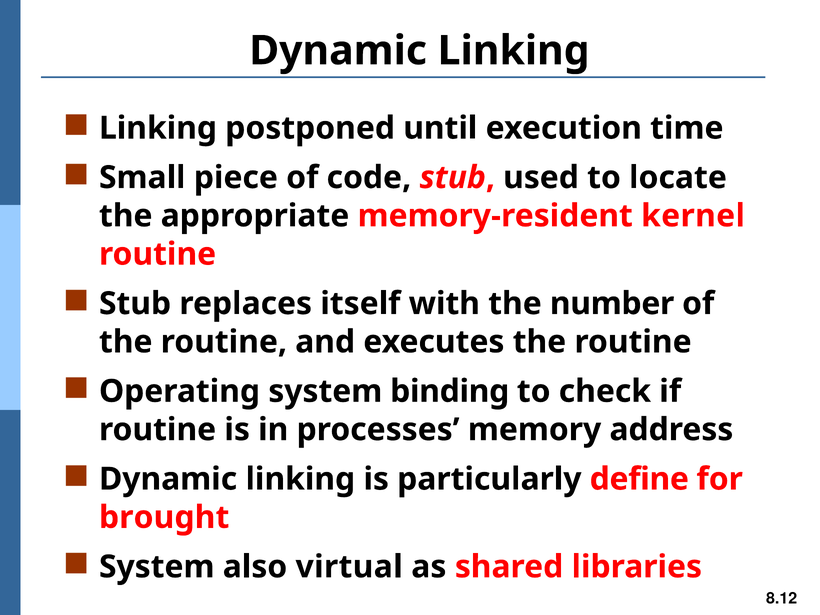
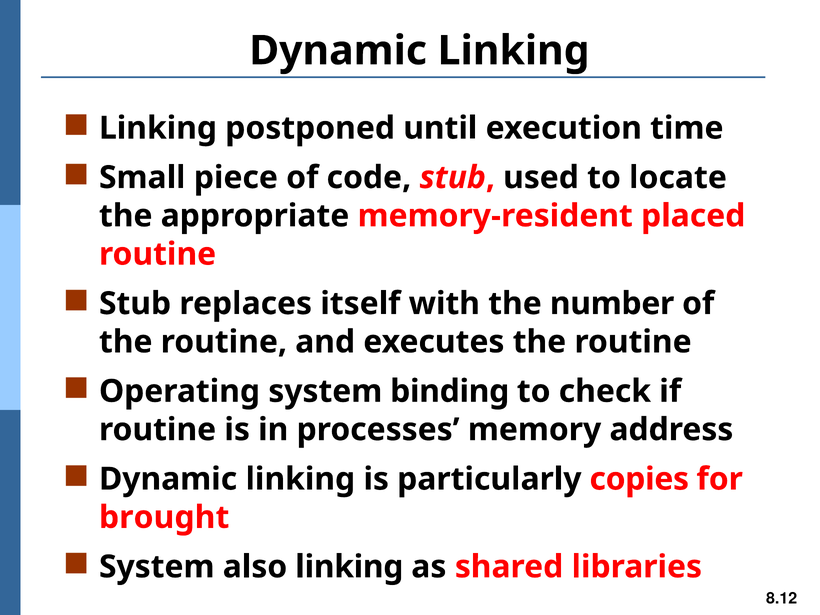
kernel: kernel -> placed (693, 216)
define: define -> copies (639, 479)
also virtual: virtual -> linking (349, 567)
